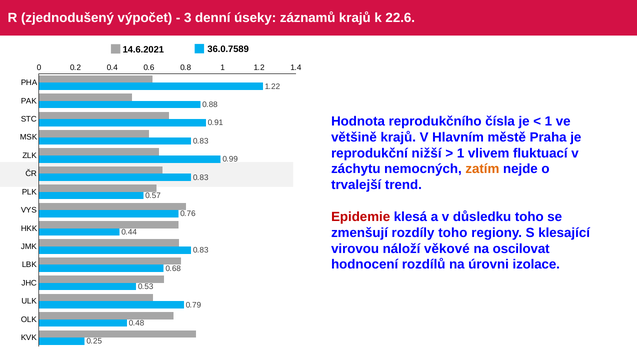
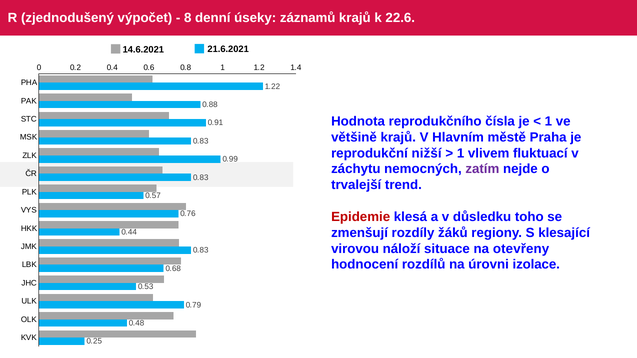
3: 3 -> 8 (188, 18)
36.0.7589: 36.0.7589 -> 21.6.2021 (228, 49)
zatím colour: orange -> purple (482, 169)
rozdíly toho: toho -> žáků (453, 233)
věkové: věkové -> situace (447, 249)
oscilovat: oscilovat -> otevřeny (521, 249)
